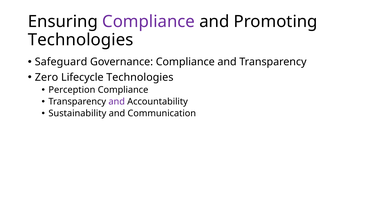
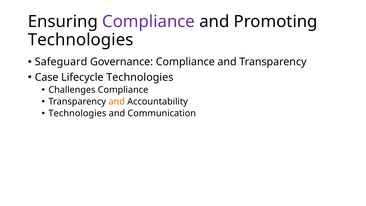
Zero: Zero -> Case (47, 77)
Perception: Perception -> Challenges (72, 90)
and colour: purple -> orange (117, 102)
Sustainability: Sustainability -> Technologies (77, 113)
